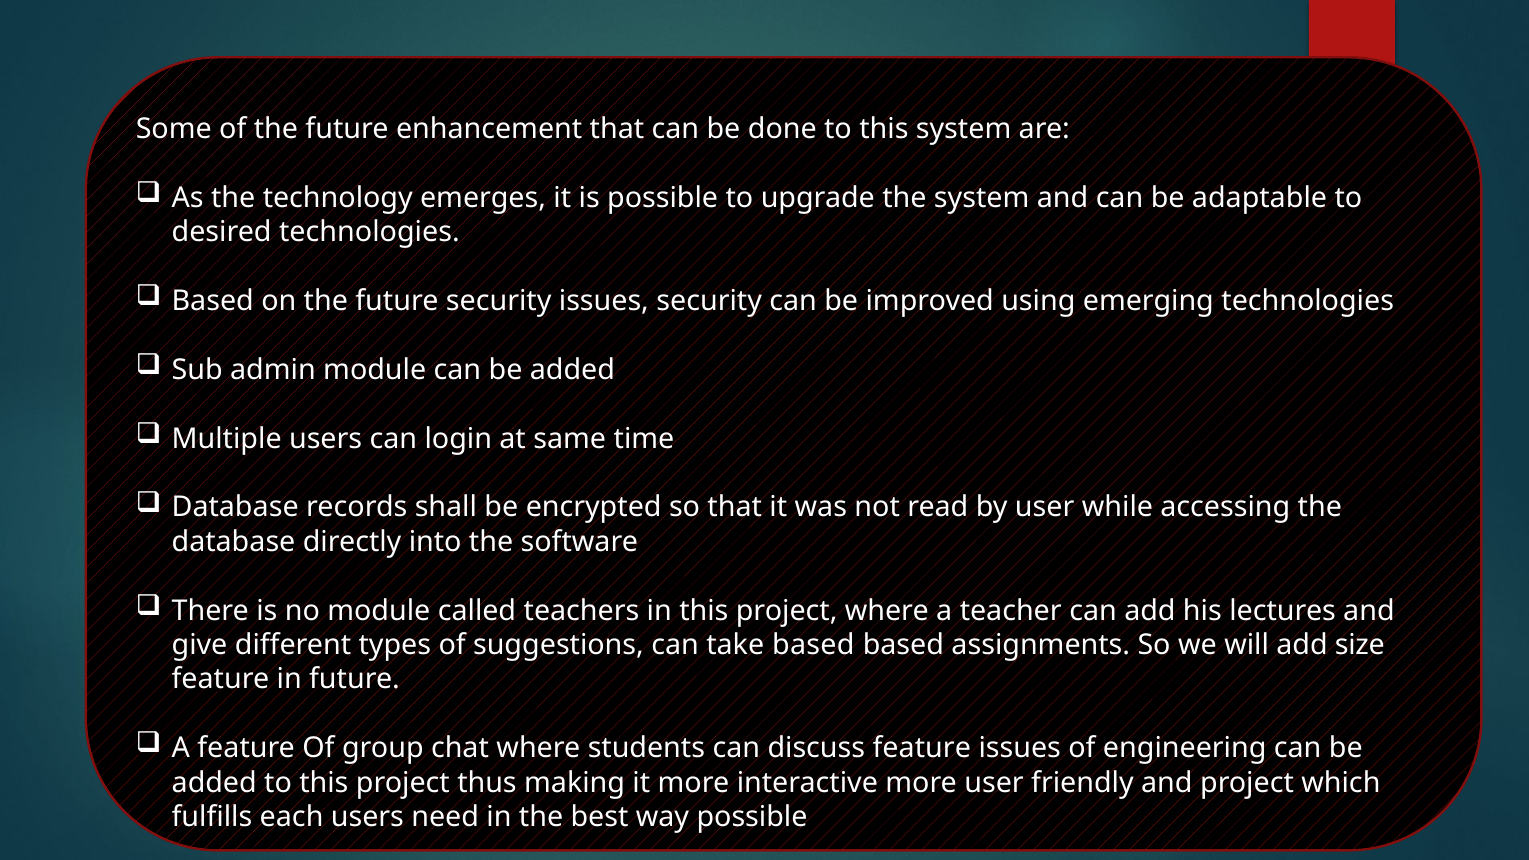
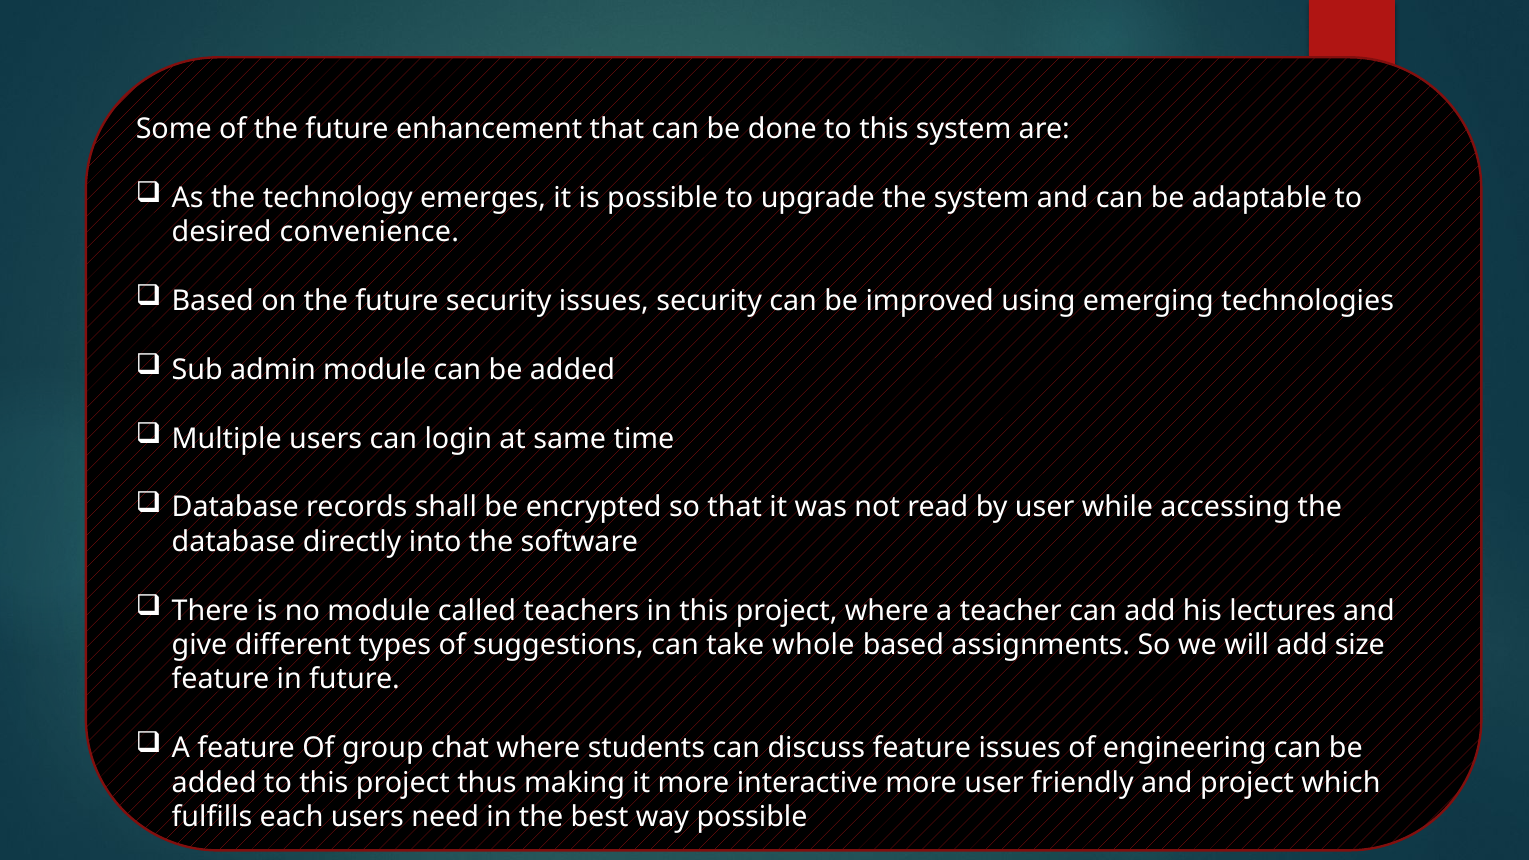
desired technologies: technologies -> convenience (369, 232)
take based: based -> whole (813, 645)
